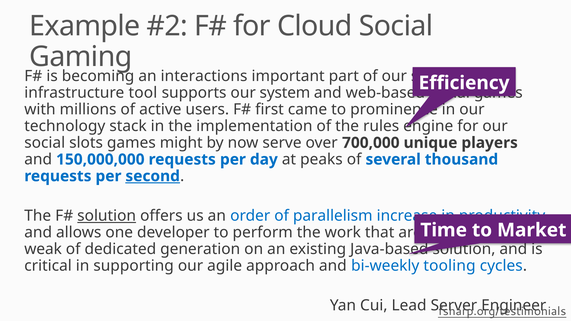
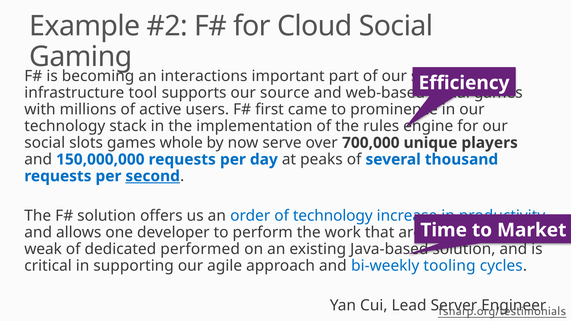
system: system -> source (285, 93)
might: might -> whole (181, 143)
solution underline: present -> none (107, 216)
of parallelism: parallelism -> technology (333, 216)
dedicated generation: generation -> performed (200, 249)
